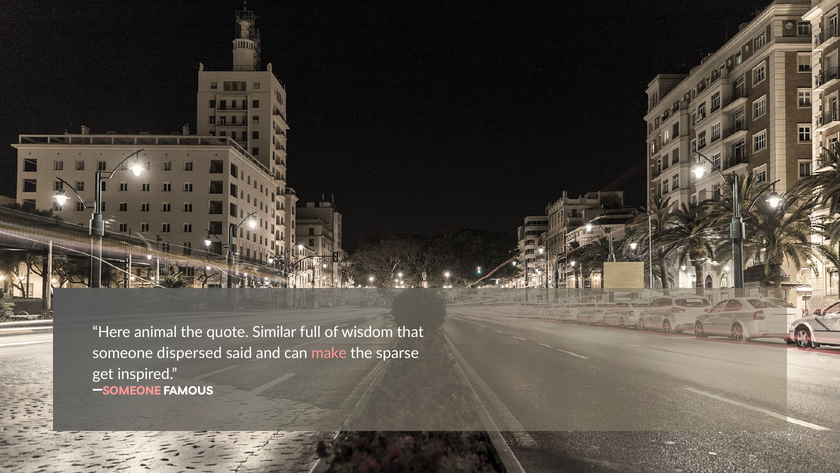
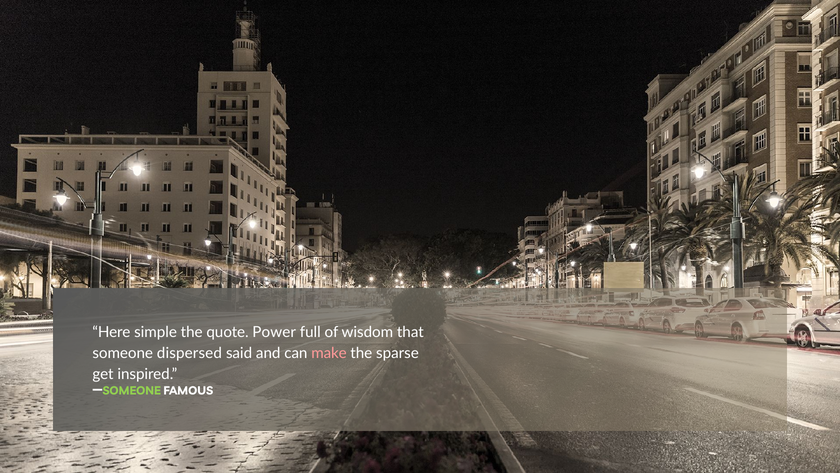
animal: animal -> simple (156, 332)
Similar: Similar -> Power (274, 332)
SOMEONE colour: pink -> light green (132, 390)
